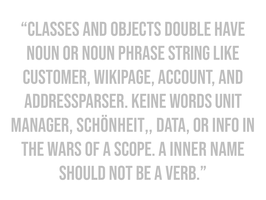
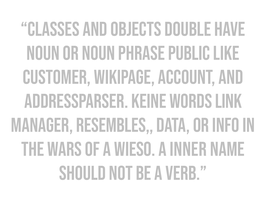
string: string -> public (189, 53)
unit: unit -> link (228, 101)
Schönheit: Schönheit -> Resembles (115, 125)
scope: scope -> wieso (135, 149)
